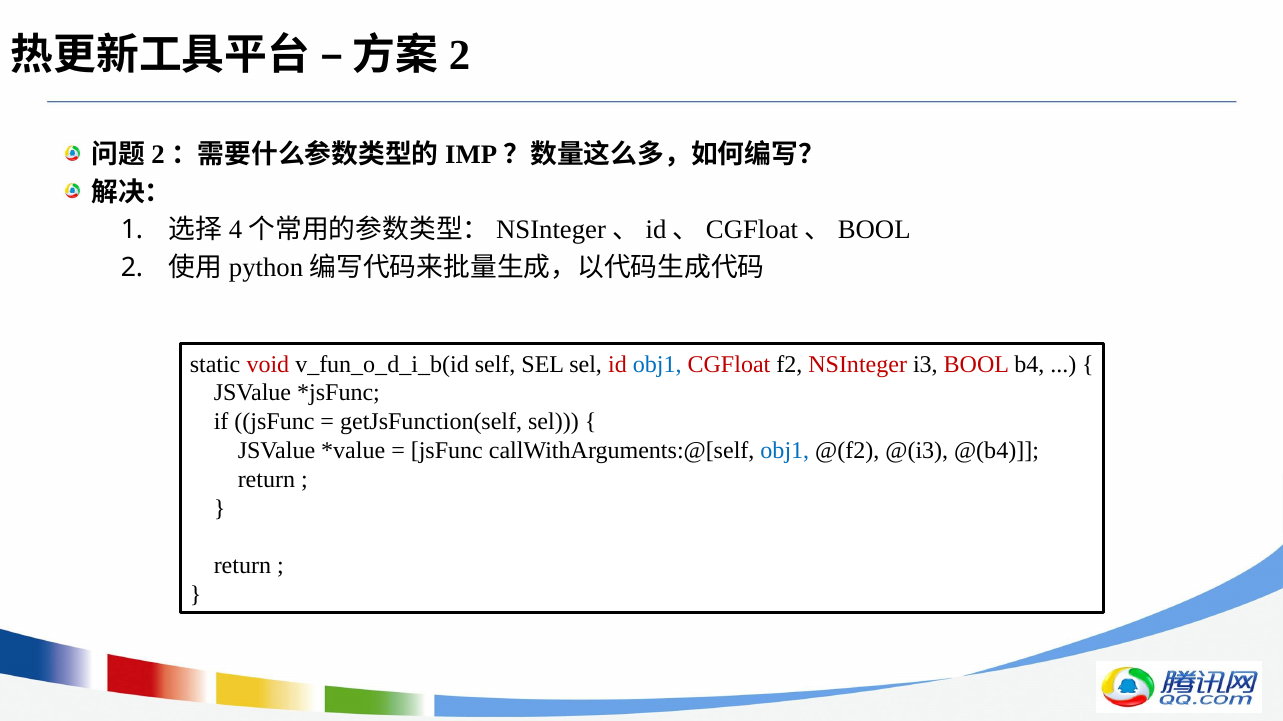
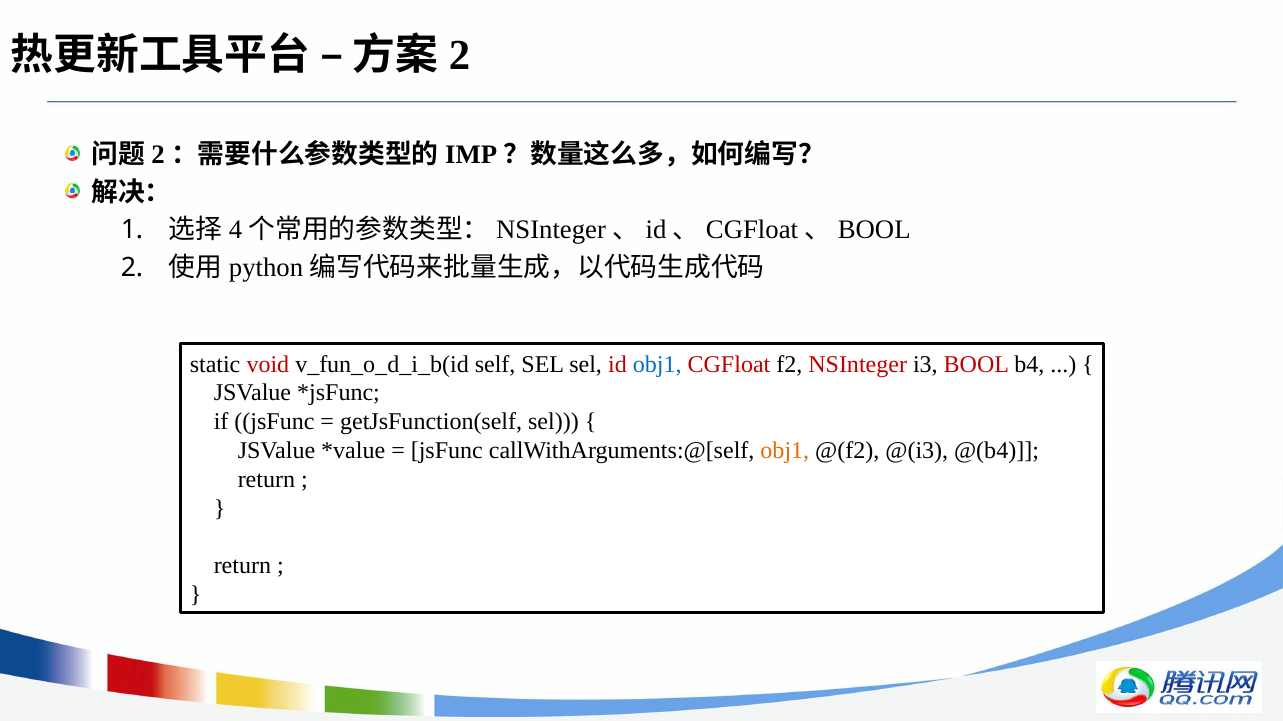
obj1 colour: blue -> orange (785, 451)
